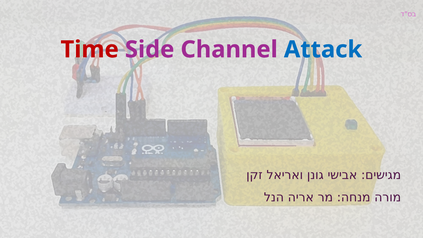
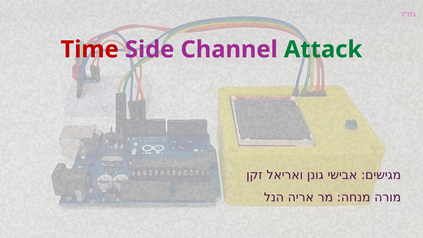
Attack colour: blue -> green (323, 50)
